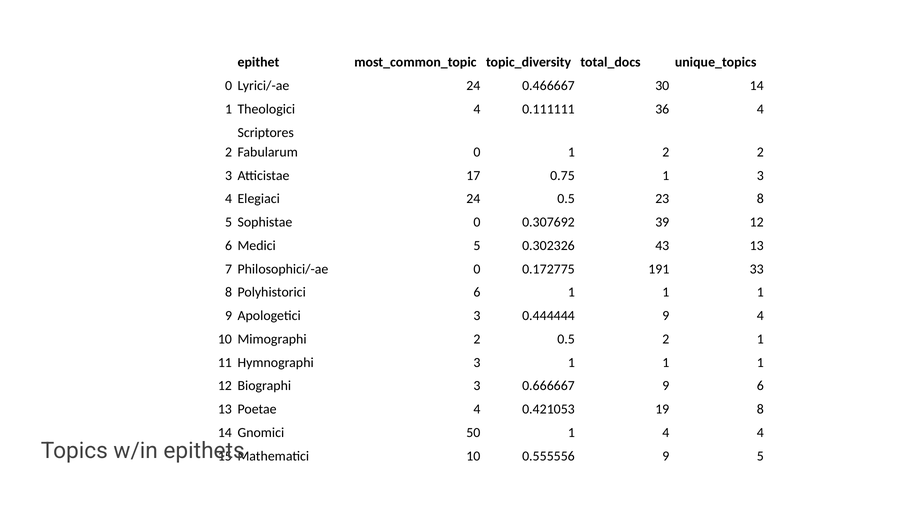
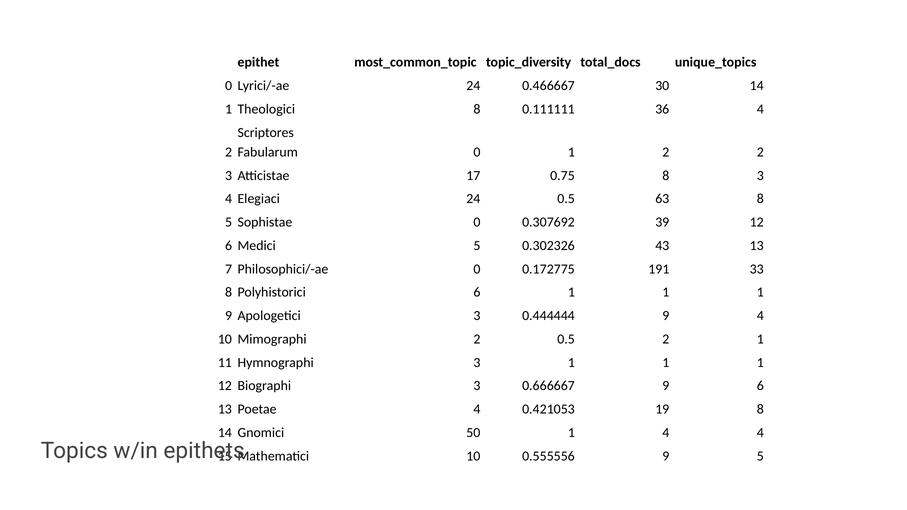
Theologici 4: 4 -> 8 (477, 109)
0.75 1: 1 -> 8 (666, 176)
23: 23 -> 63 (662, 199)
